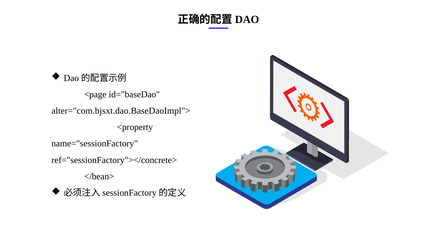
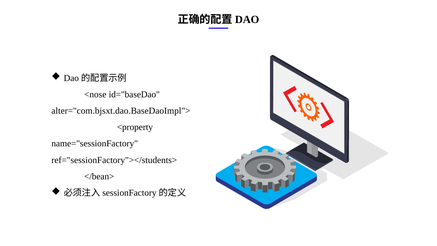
<page: <page -> <nose (95, 94)
ref="sessionFactory"></concrete>: ref="sessionFactory"></concrete> -> ref="sessionFactory"></students> (114, 160)
